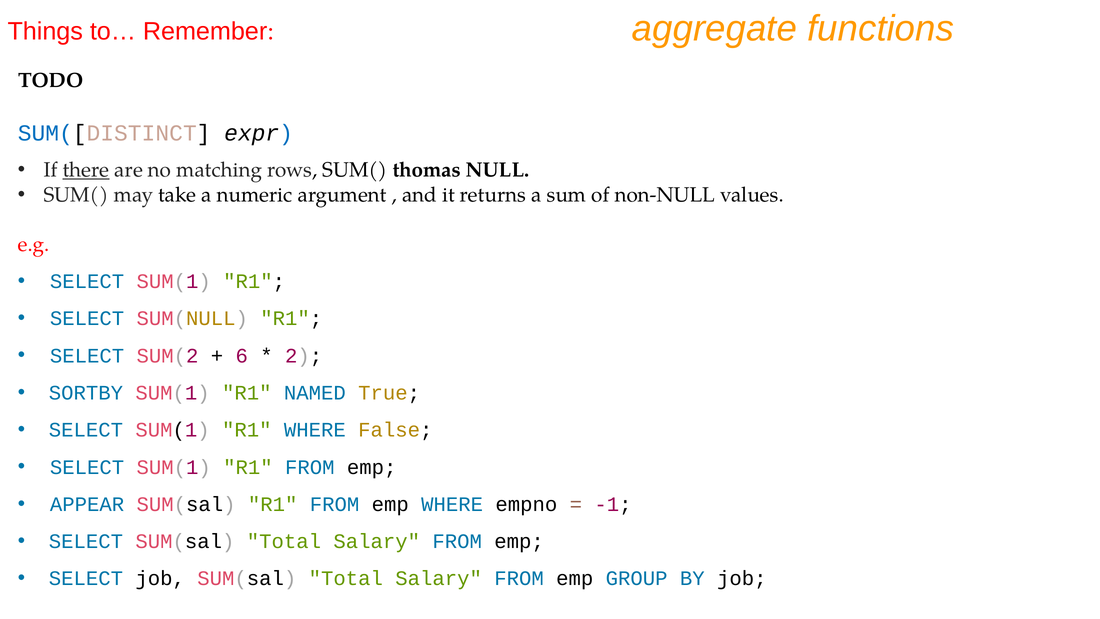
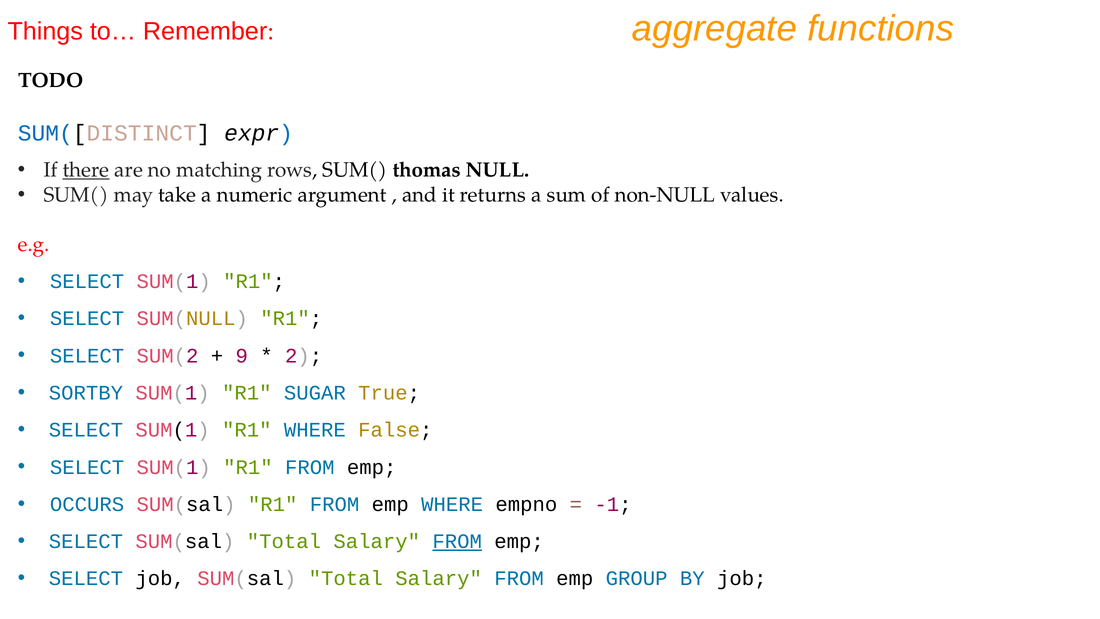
6: 6 -> 9 (242, 356)
NAMED: NAMED -> SUGAR (315, 393)
APPEAR: APPEAR -> OCCURS (87, 504)
FROM underline: none -> present (457, 541)
